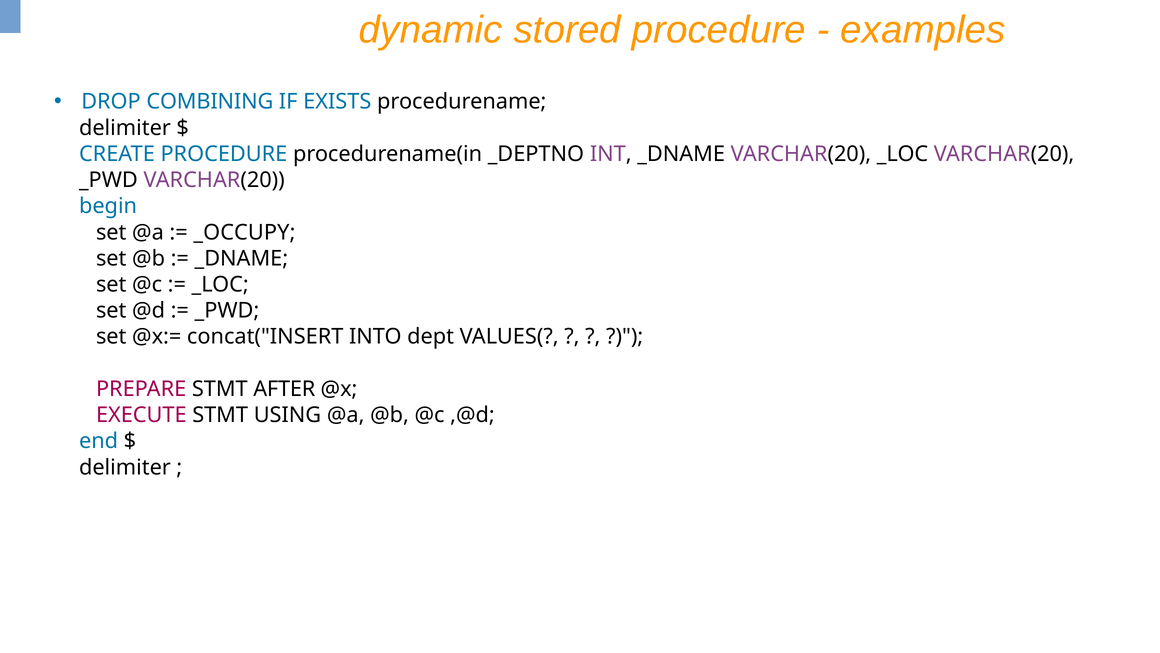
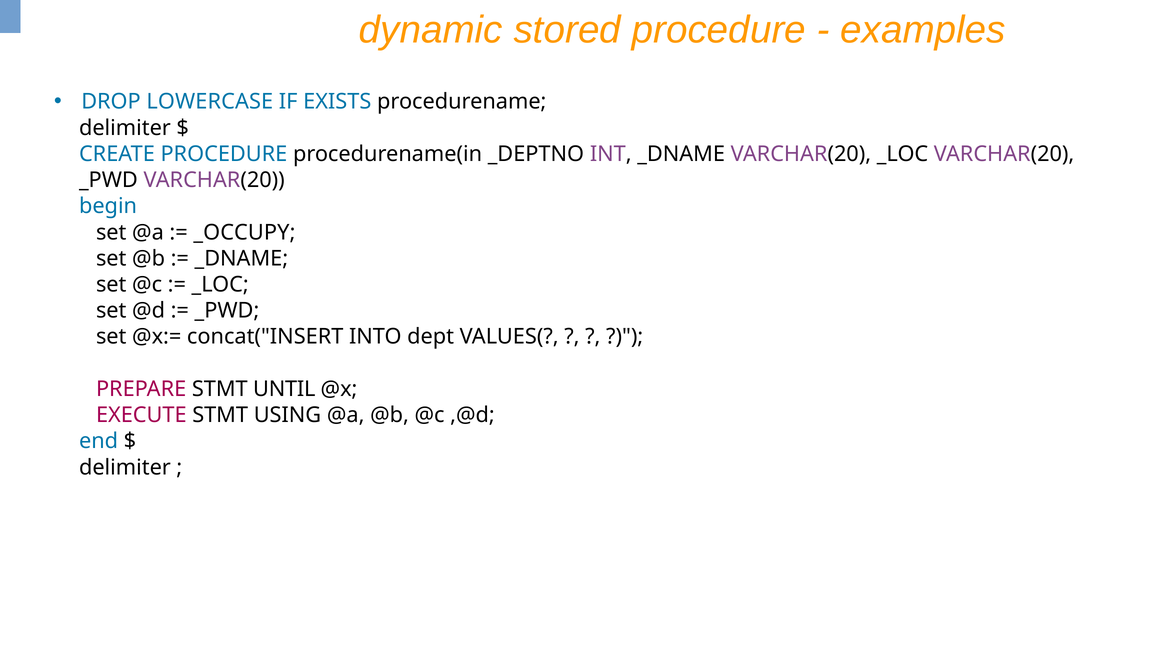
COMBINING: COMBINING -> LOWERCASE (210, 102)
AFTER: AFTER -> UNTIL (284, 389)
